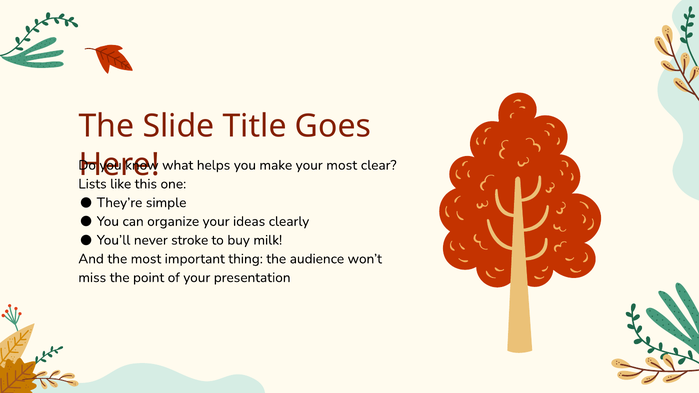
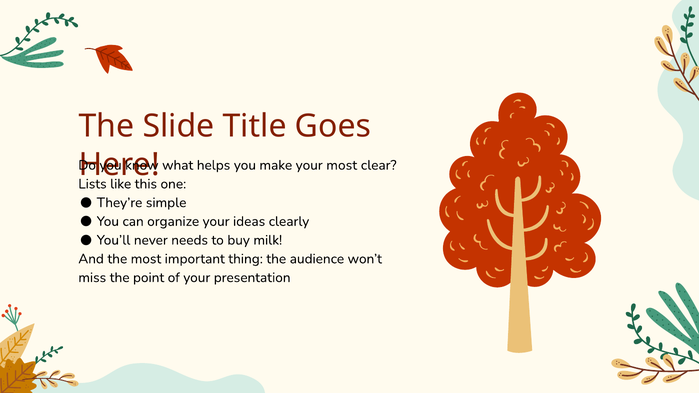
stroke: stroke -> needs (190, 240)
